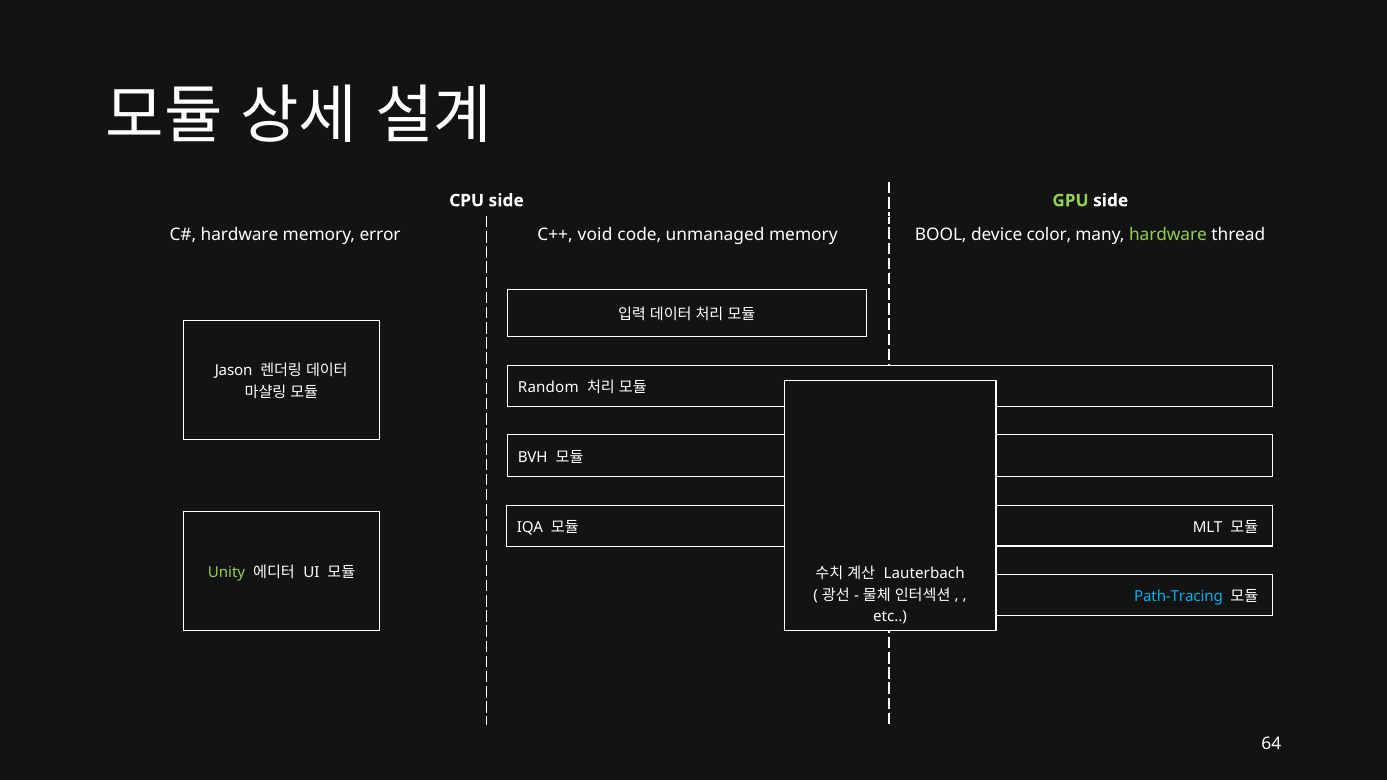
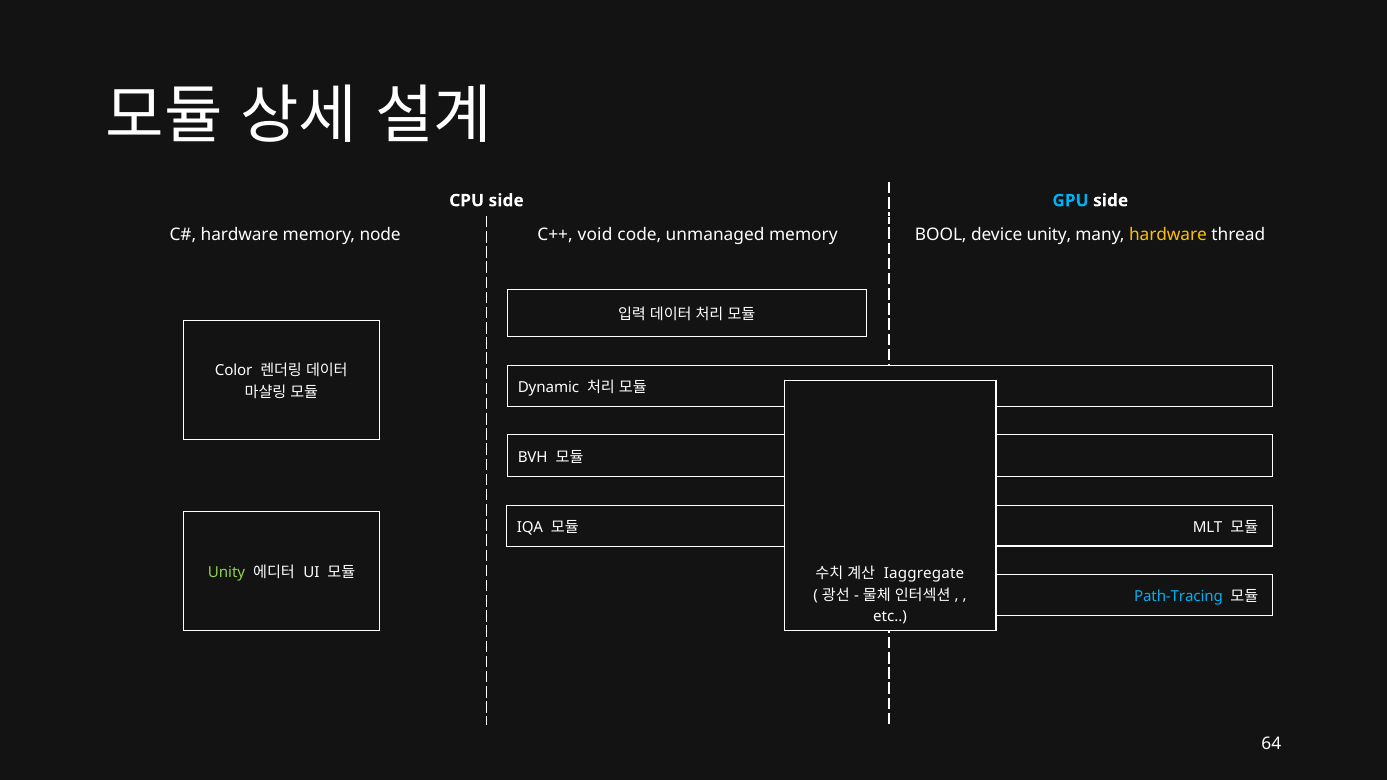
GPU colour: light green -> light blue (1070, 201)
error: error -> node (380, 235)
device color: color -> unity (1049, 235)
hardware colour: light green -> yellow (1168, 235)
Jason: Jason -> Color (234, 371)
Random: Random -> Dynamic (548, 388)
Lauterbach: Lauterbach -> Iaggregate (924, 574)
